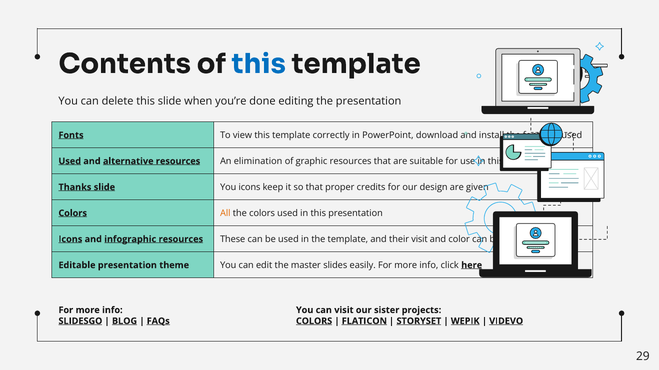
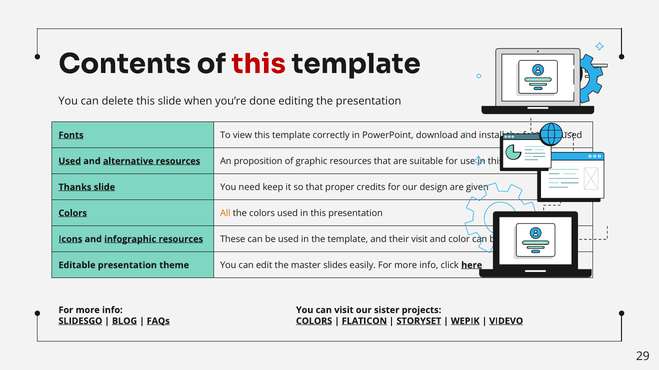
this colour: blue -> red (259, 64)
elimination: elimination -> proposition (258, 161)
You icons: icons -> need (249, 188)
